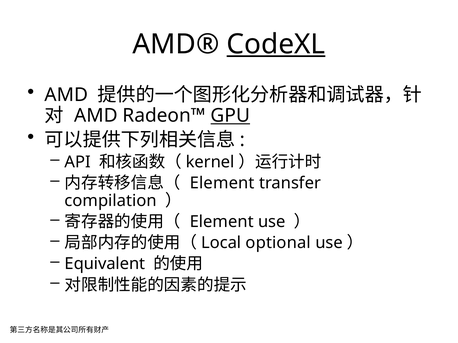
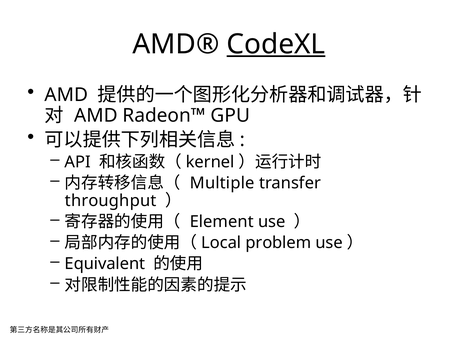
GPU underline: present -> none (230, 116)
Element: Element -> Multiple (222, 183)
compilation: compilation -> throughput (111, 201)
optional: optional -> problem (278, 243)
